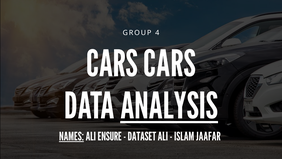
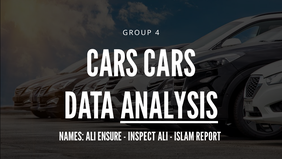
NAMES underline: present -> none (71, 136)
DATASET: DATASET -> INSPECT (142, 136)
JAAFAR: JAAFAR -> REPORT (208, 136)
